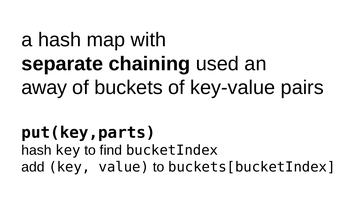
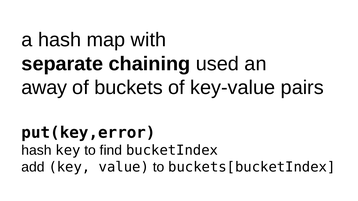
put(key,parts: put(key,parts -> put(key,error (89, 133)
